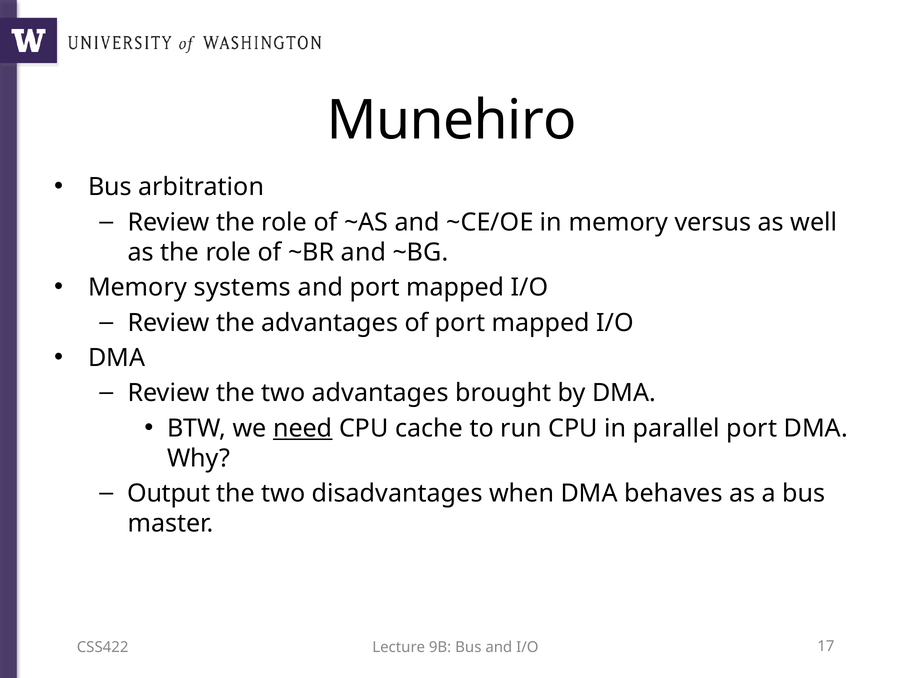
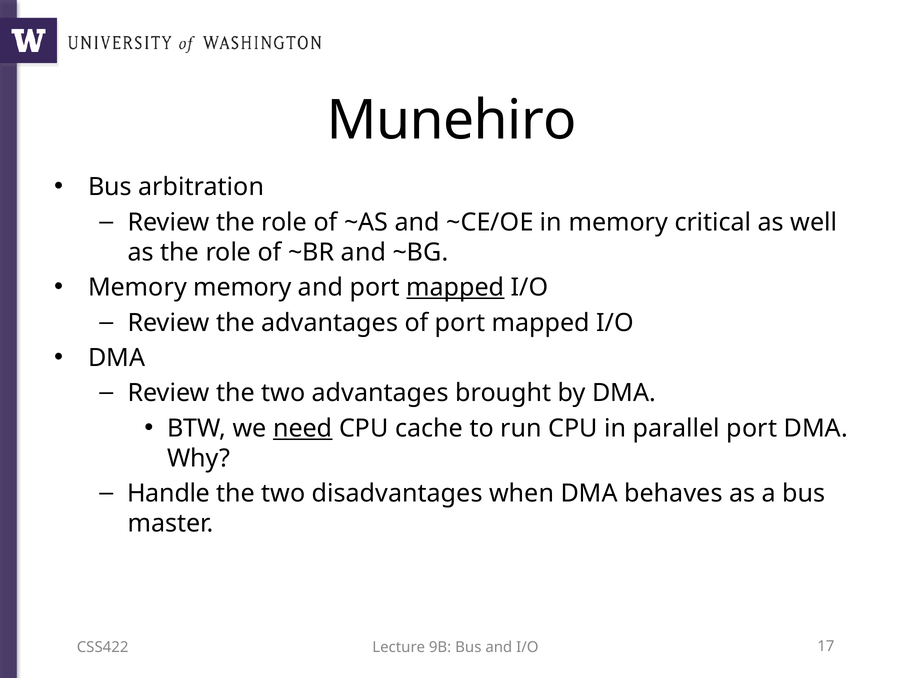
versus: versus -> critical (713, 222)
Memory systems: systems -> memory (243, 287)
mapped underline: none -> present (455, 287)
Output: Output -> Handle (169, 493)
